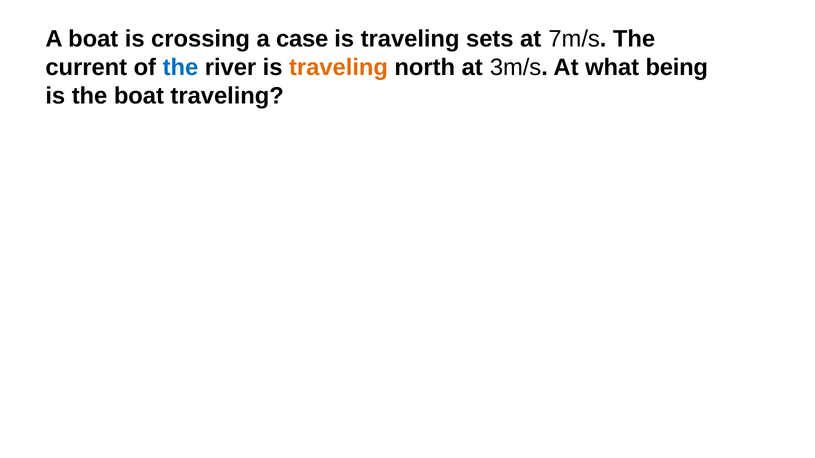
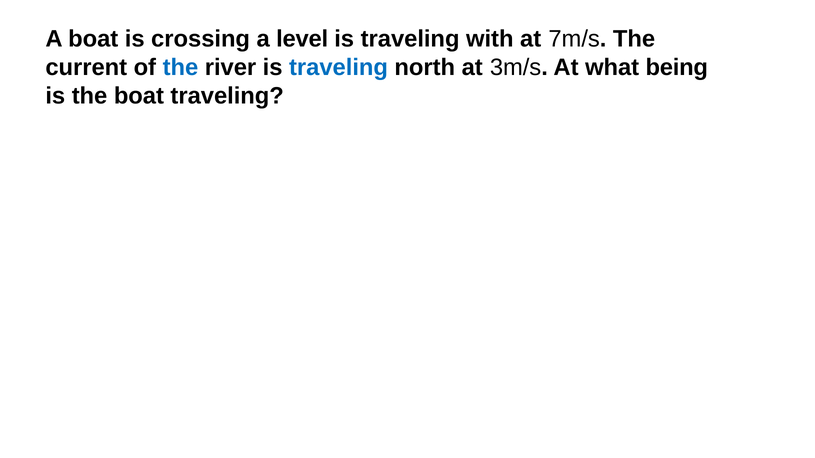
case: case -> level (302, 39)
sets: sets -> with (490, 39)
traveling colour: orange -> blue (339, 68)
